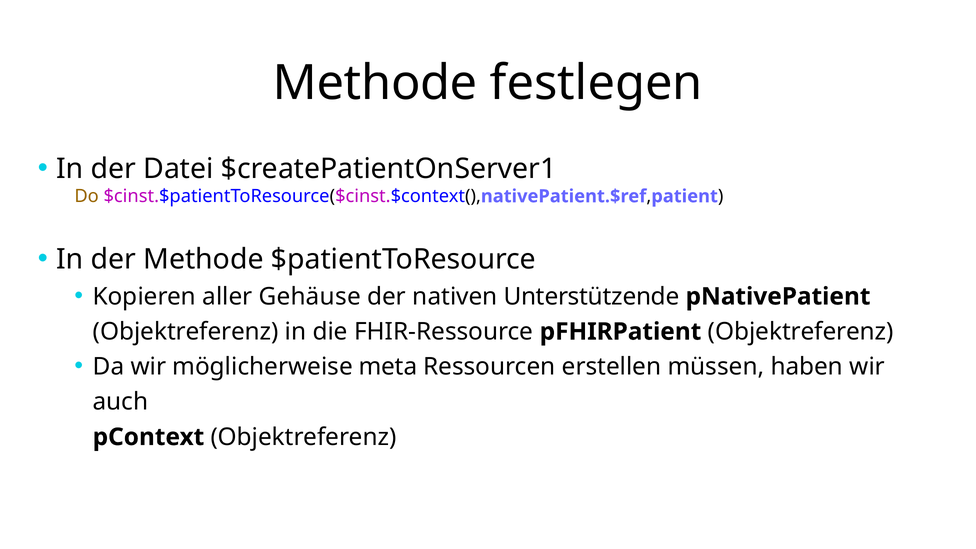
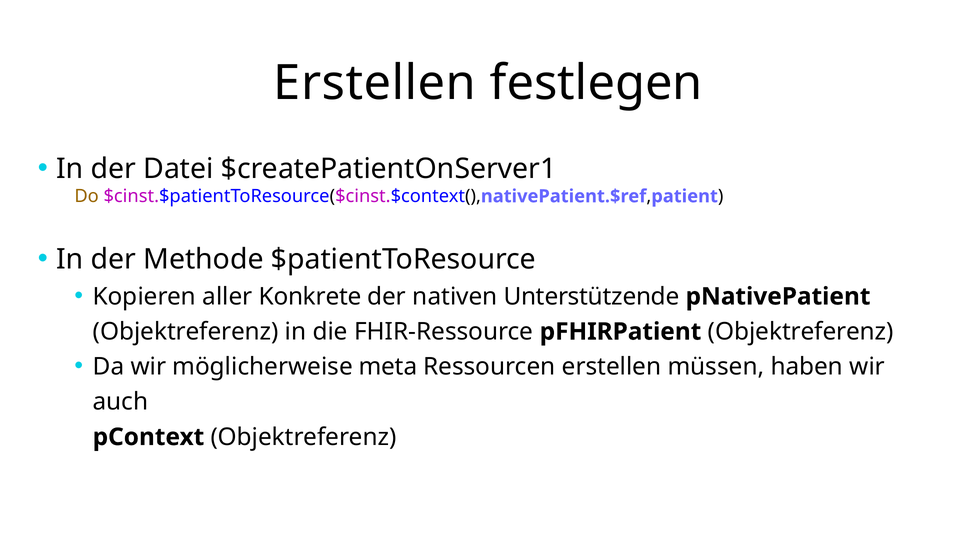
Methode: Methode -> Erstellen (375, 83)
Gehäuse: Gehäuse -> Konkrete (310, 296)
